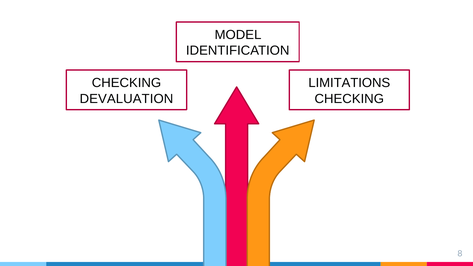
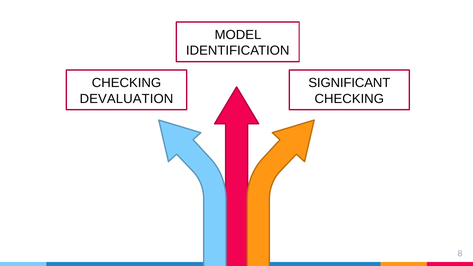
LIMITATIONS: LIMITATIONS -> SIGNIFICANT (349, 83)
